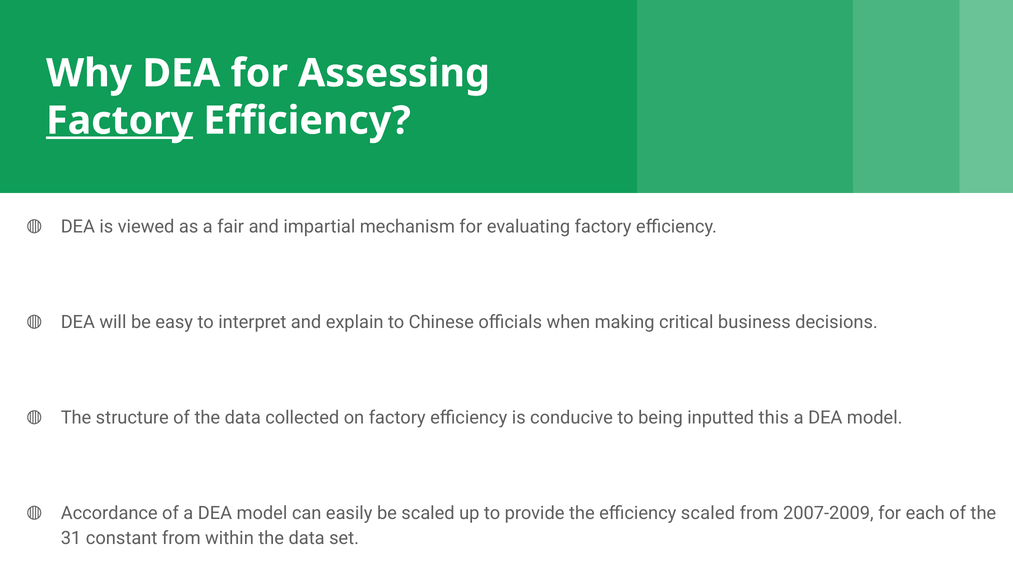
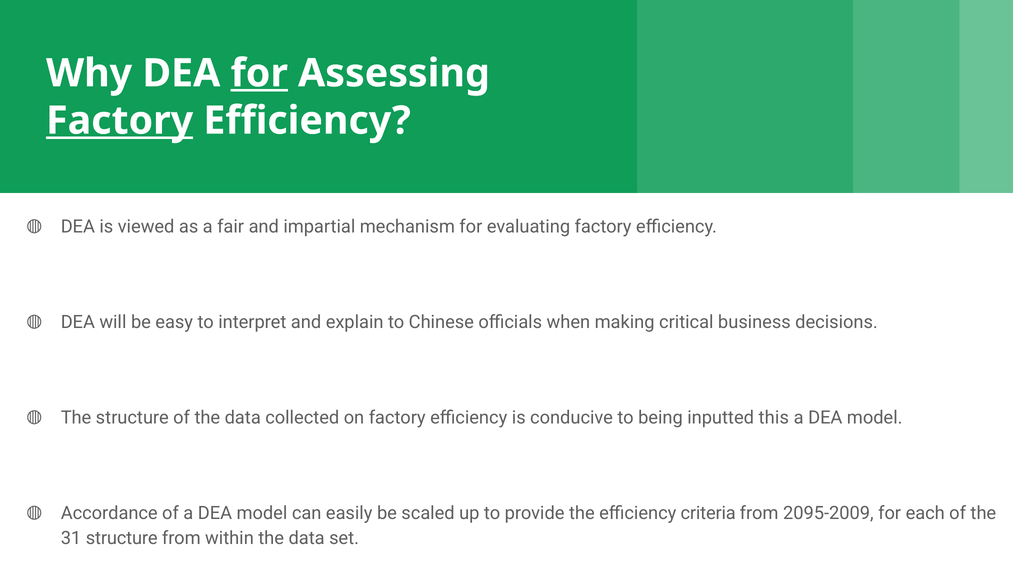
for underline: none -> present (259, 73)
efficiency scaled: scaled -> criteria (708, 513)
2007-2009: 2007-2009 -> 2095-2009 (828, 513)
31 constant: constant -> structure (122, 538)
